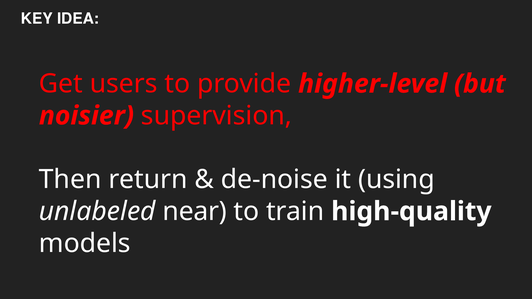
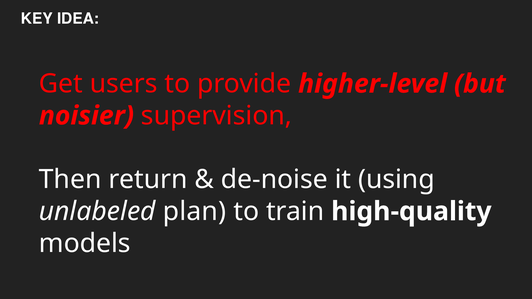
near: near -> plan (194, 212)
